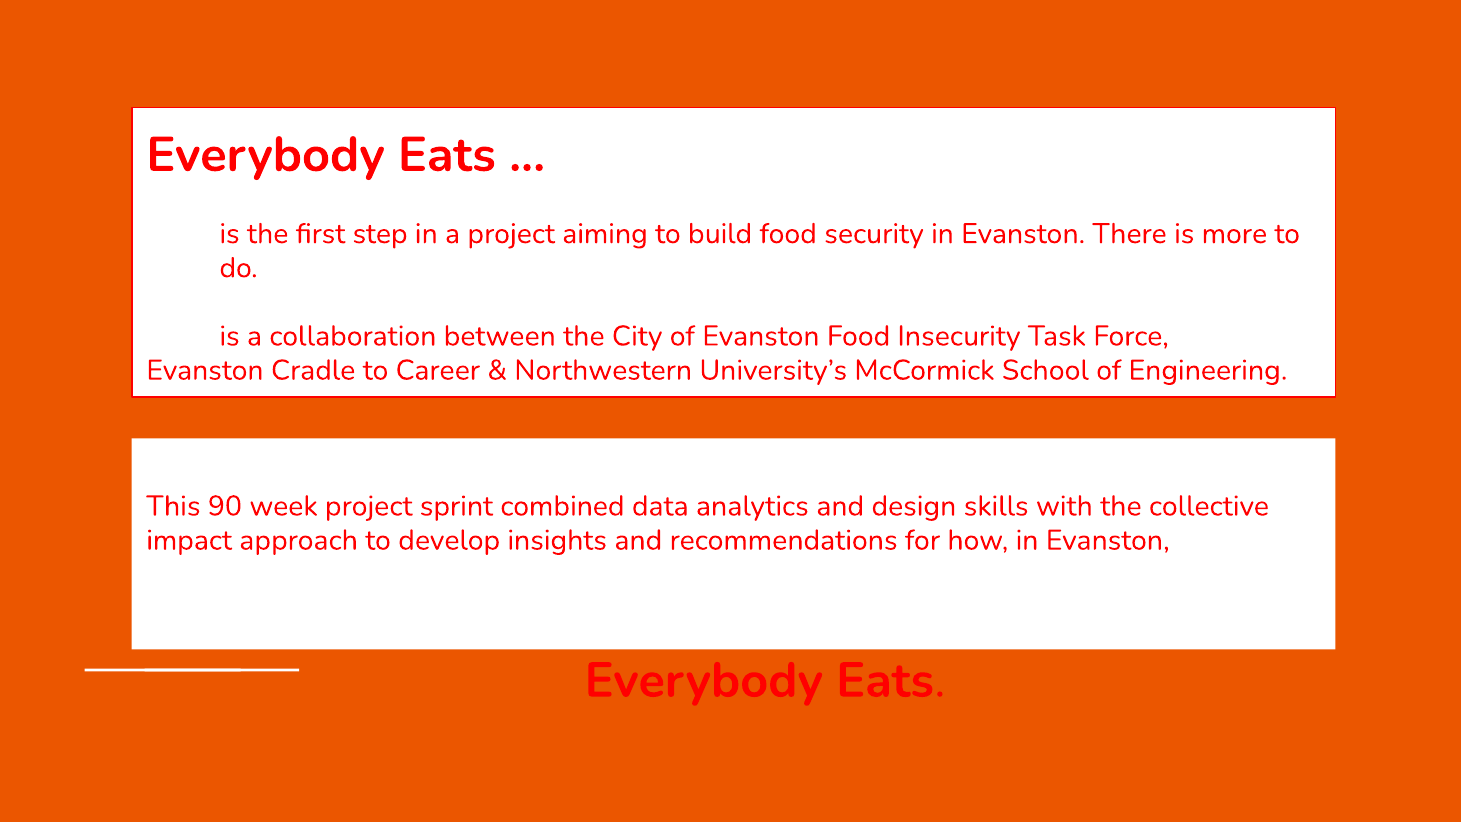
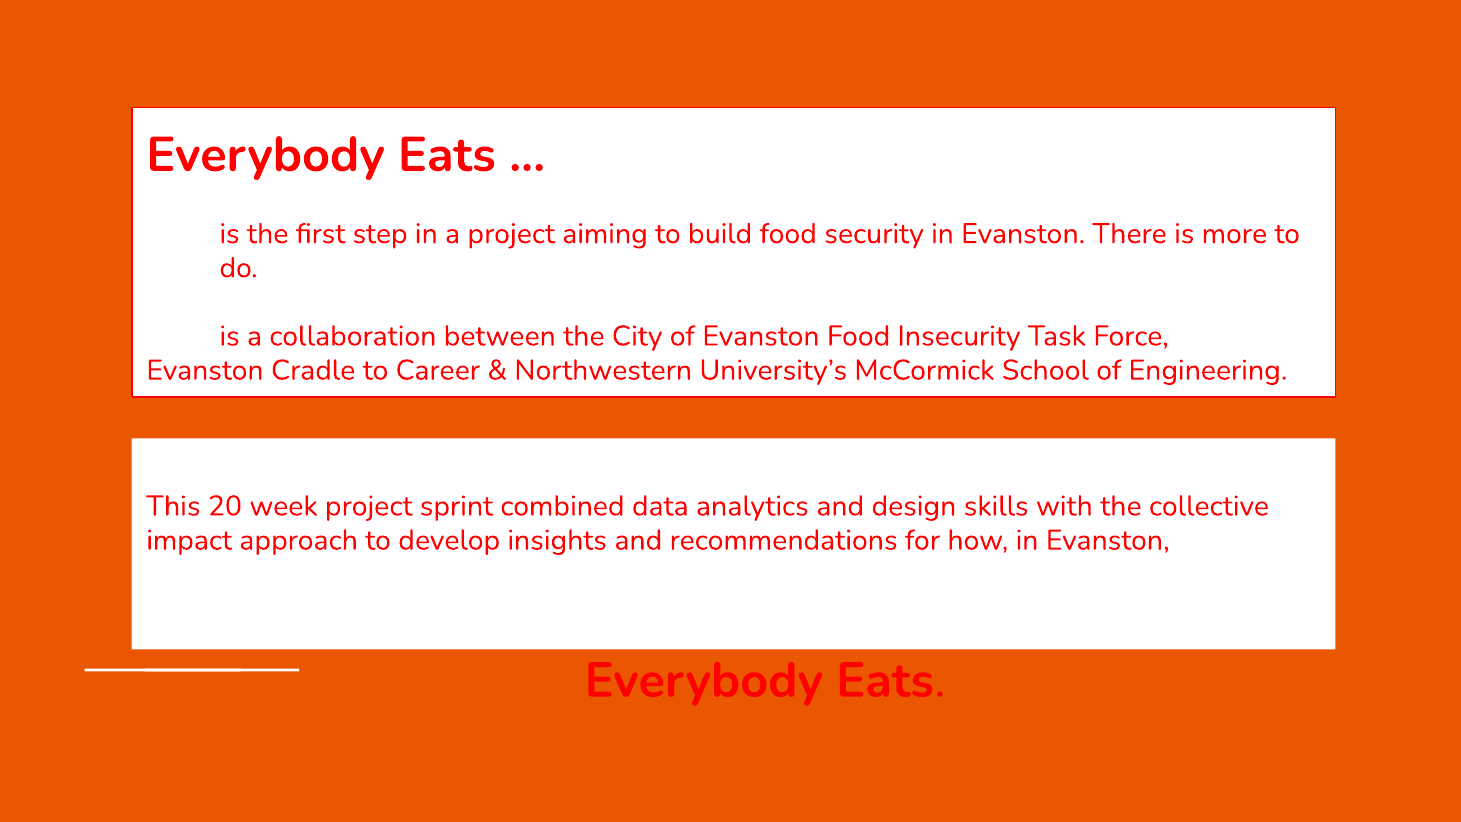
90: 90 -> 20 (225, 506)
